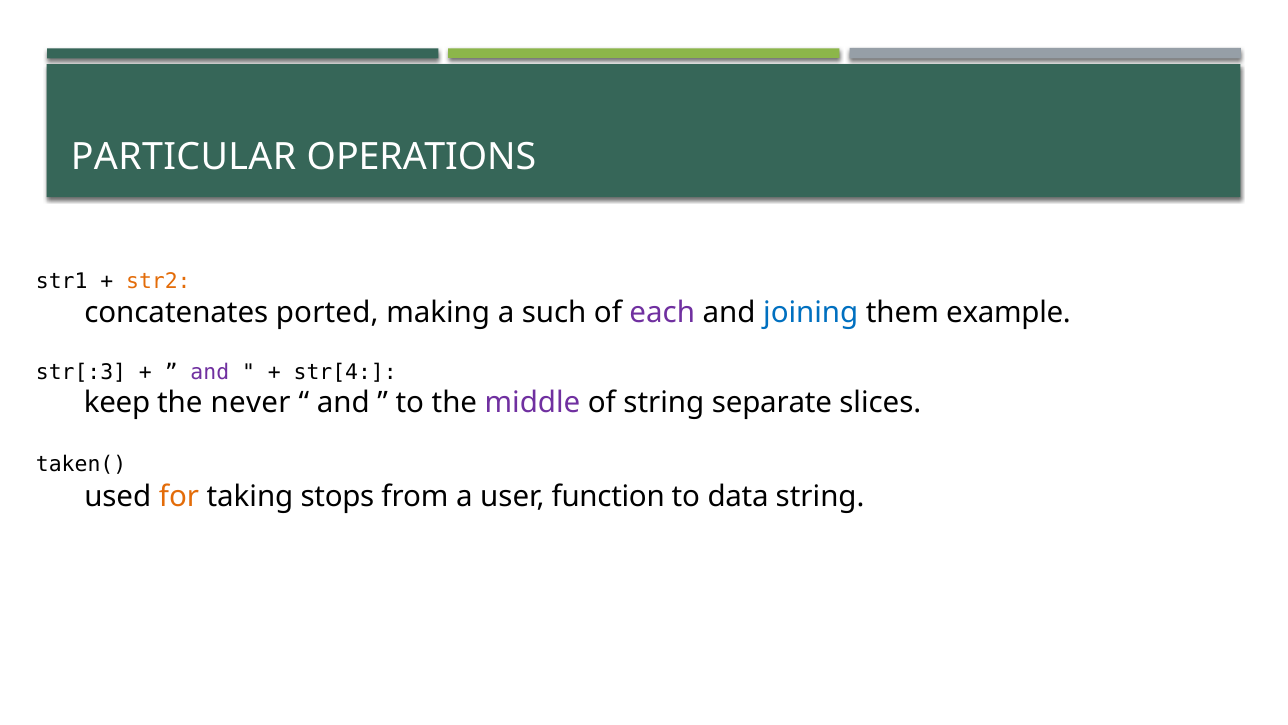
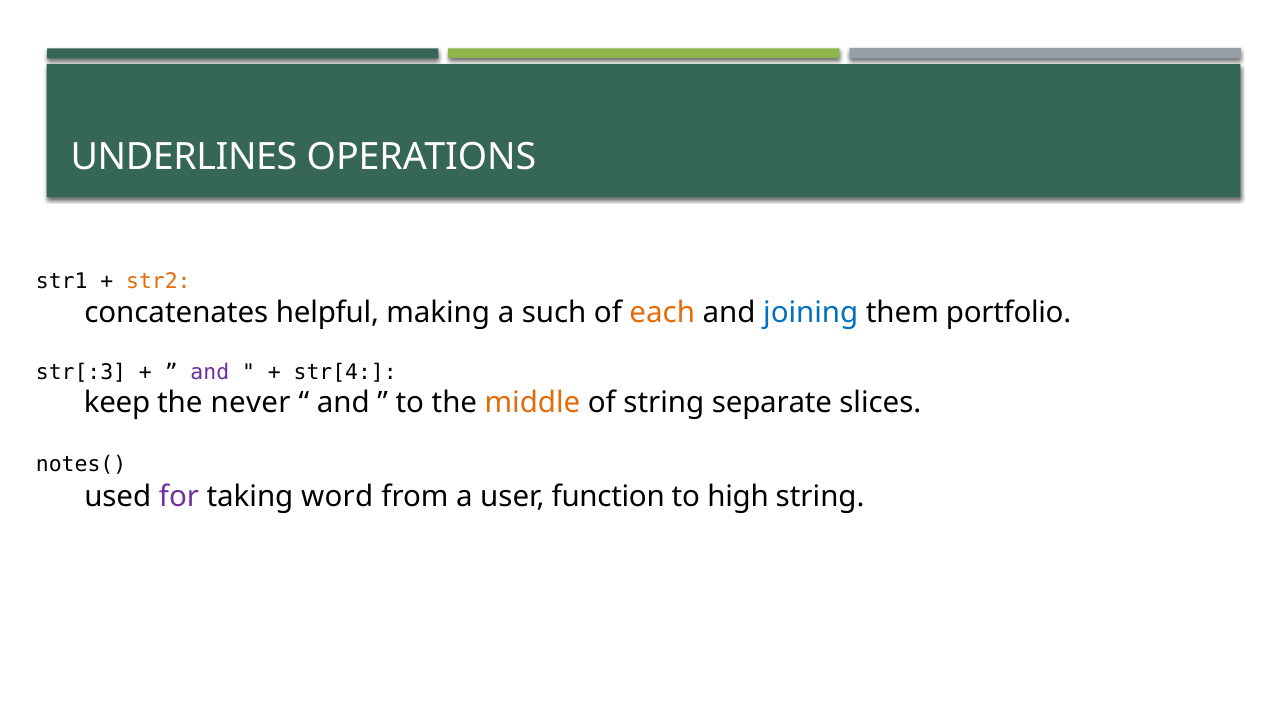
PARTICULAR: PARTICULAR -> UNDERLINES (184, 157)
ported: ported -> helpful (327, 313)
each colour: purple -> orange (662, 313)
example: example -> portfolio (1009, 313)
middle colour: purple -> orange (532, 403)
taken(: taken( -> notes( (81, 465)
for colour: orange -> purple (179, 496)
stops: stops -> word (337, 496)
data: data -> high (738, 496)
